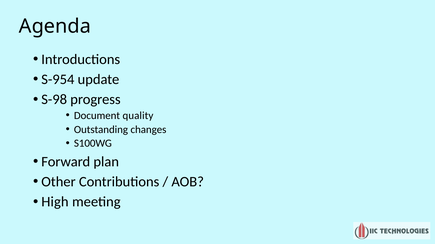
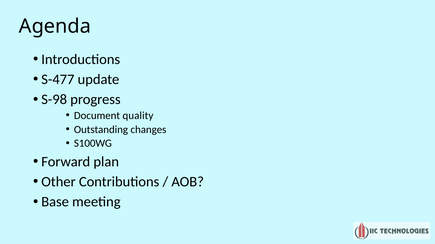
S-954: S-954 -> S-477 (58, 80)
High: High -> Base (55, 202)
